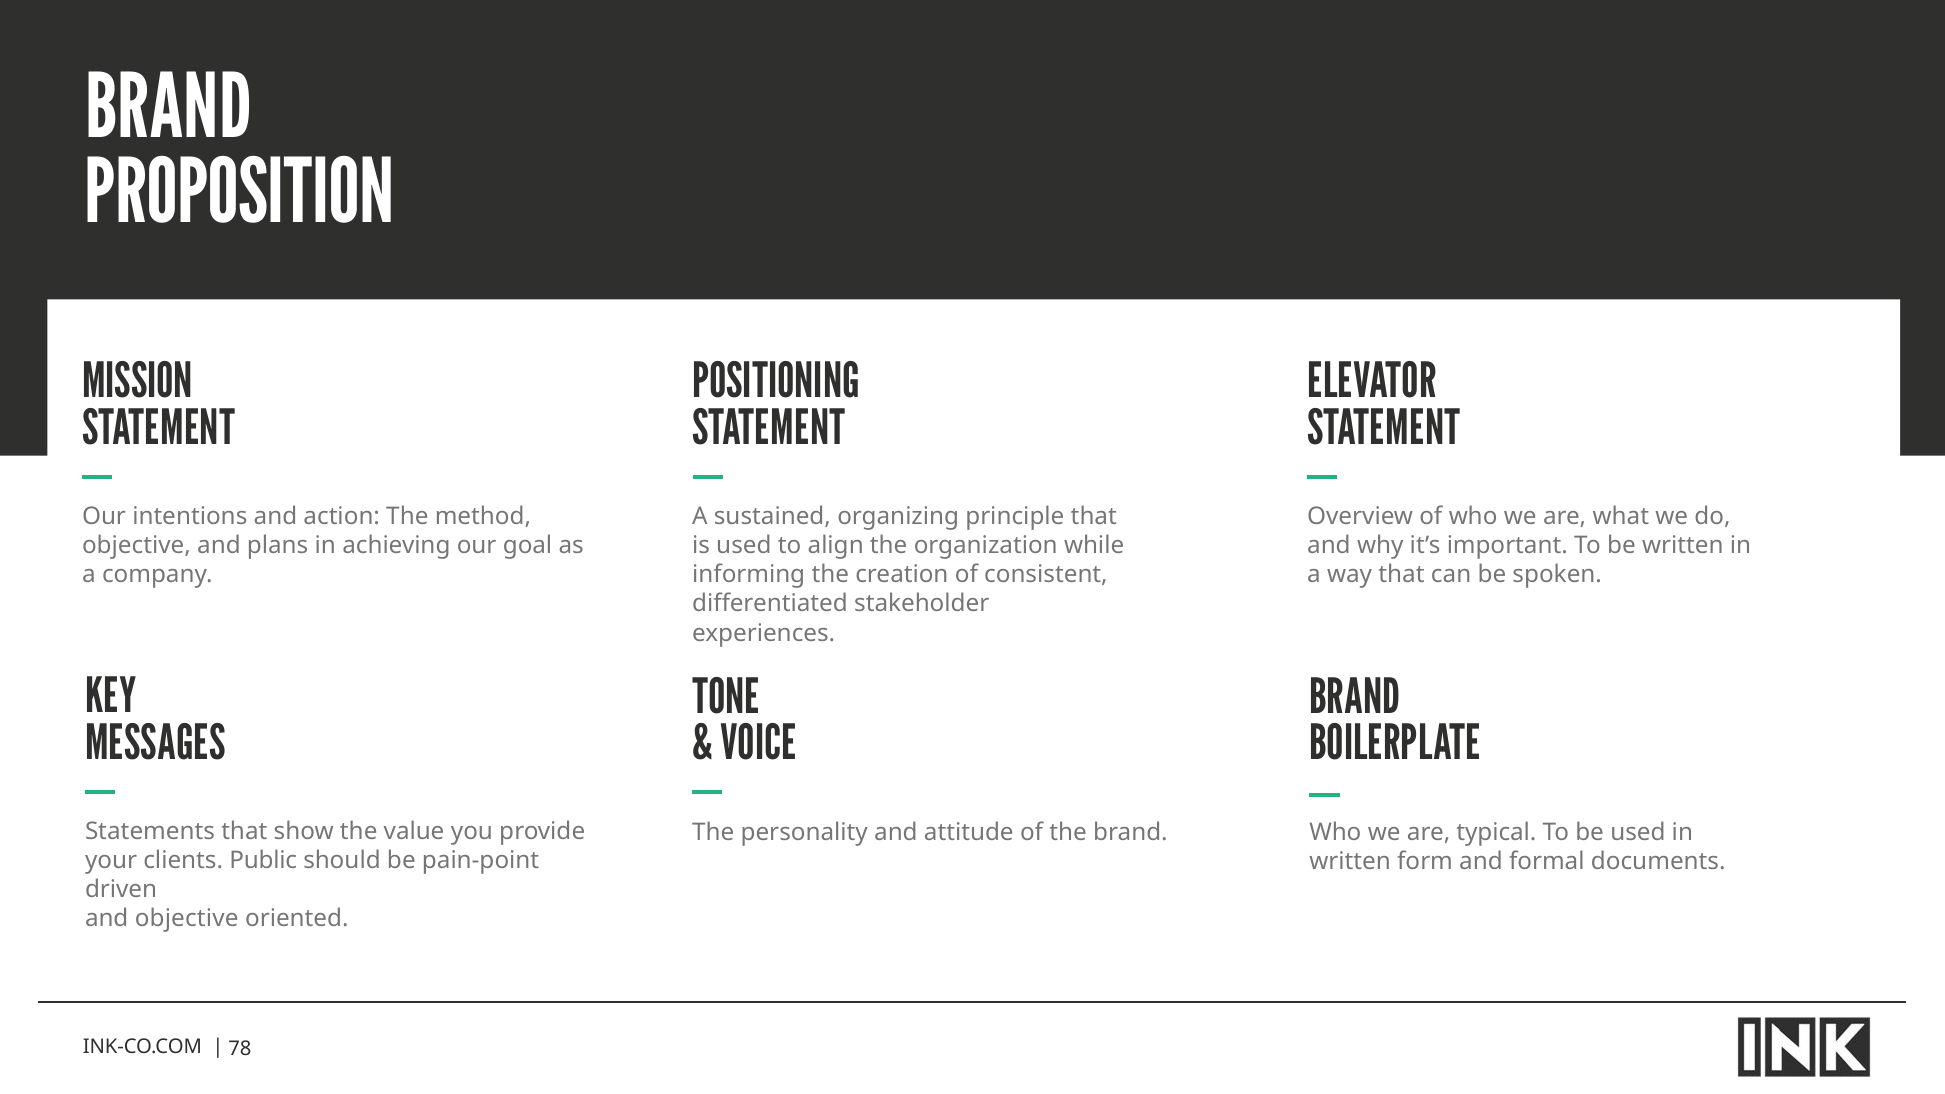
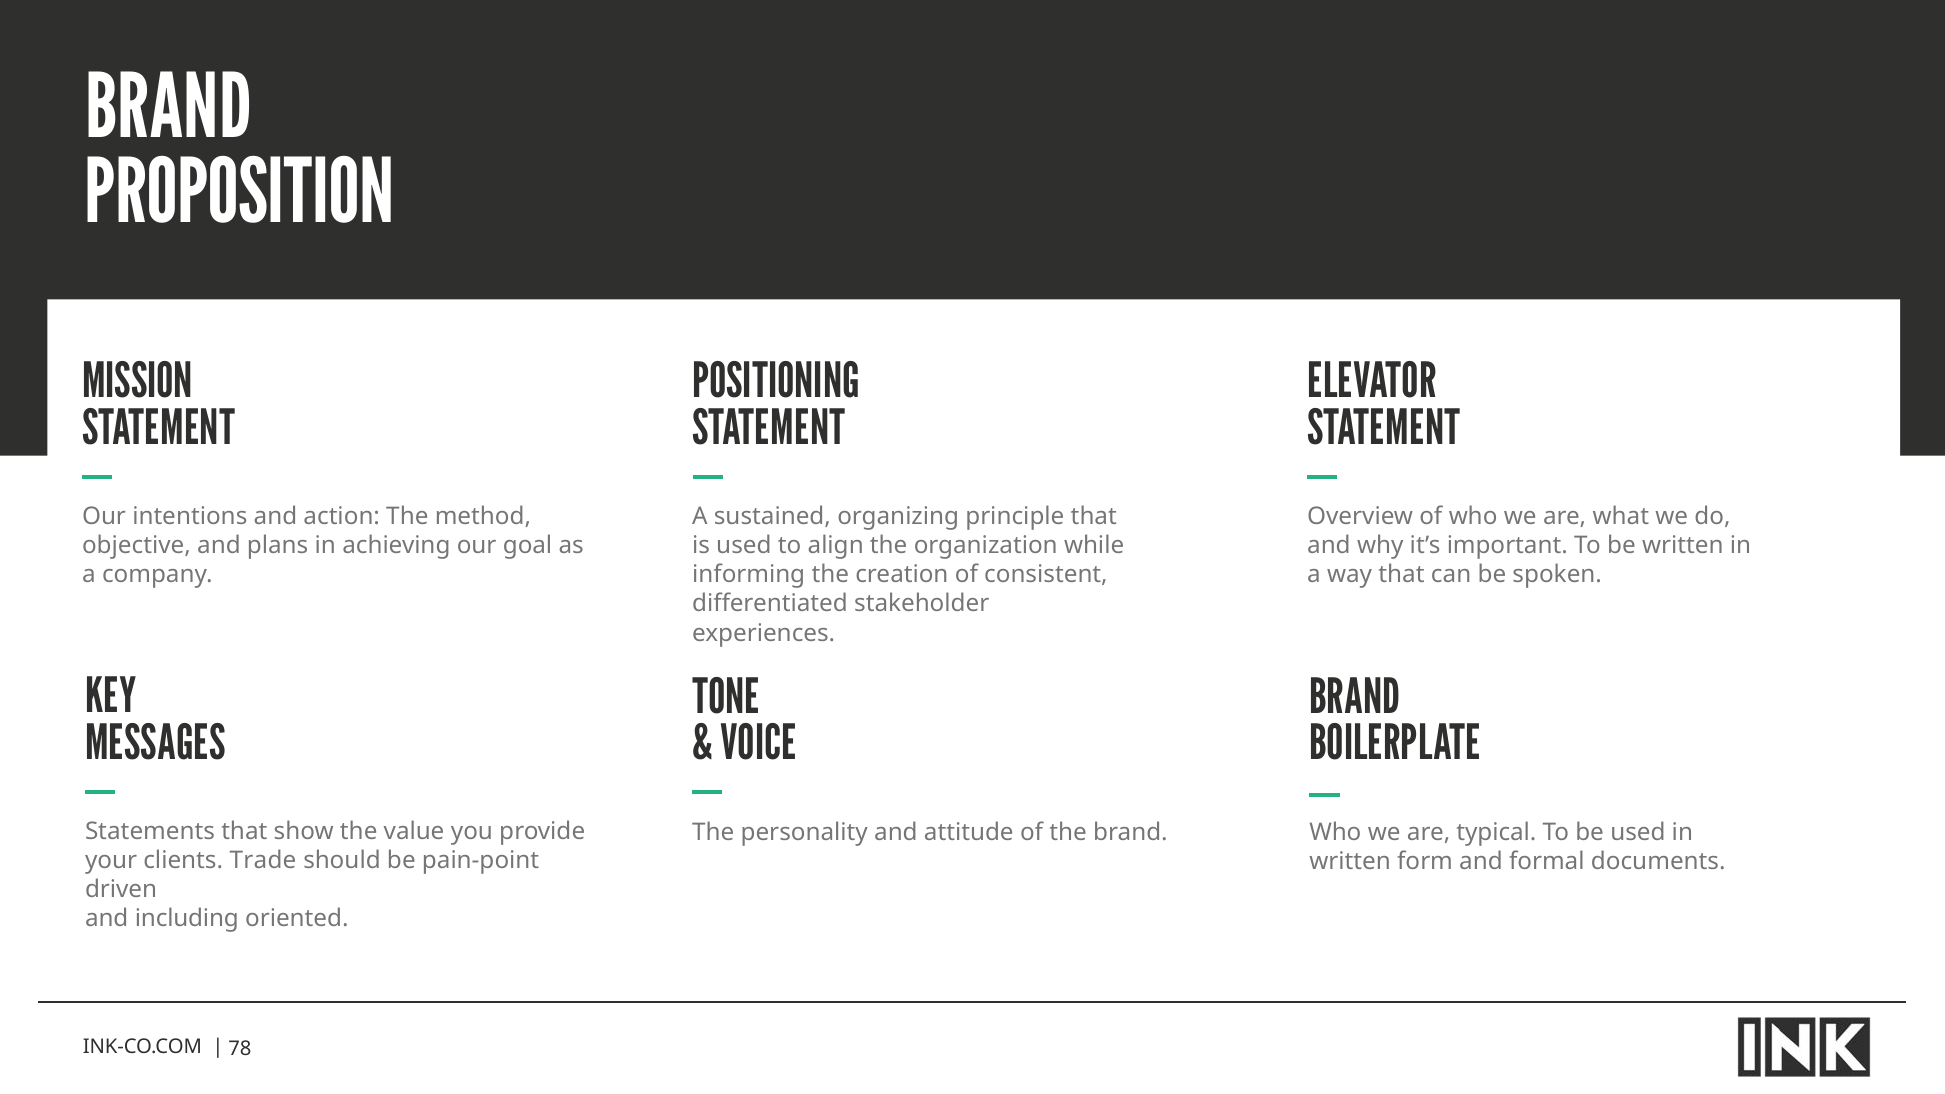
Public: Public -> Trade (263, 861)
and objective: objective -> including (187, 919)
